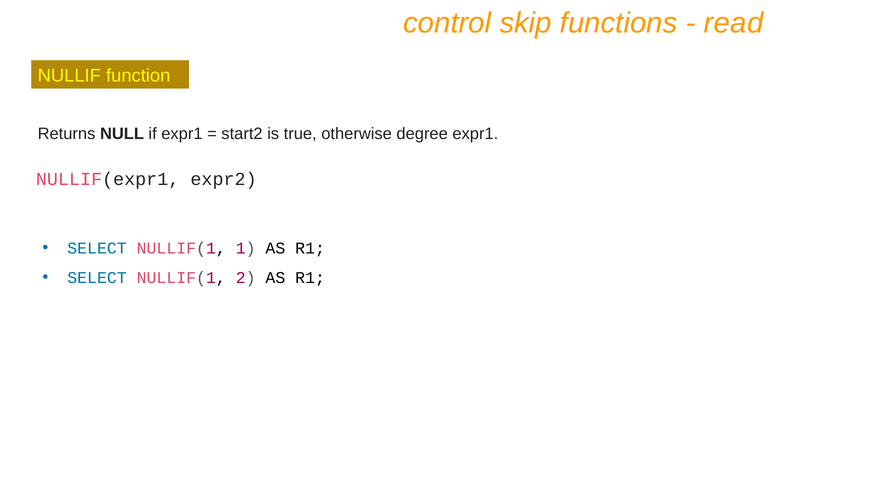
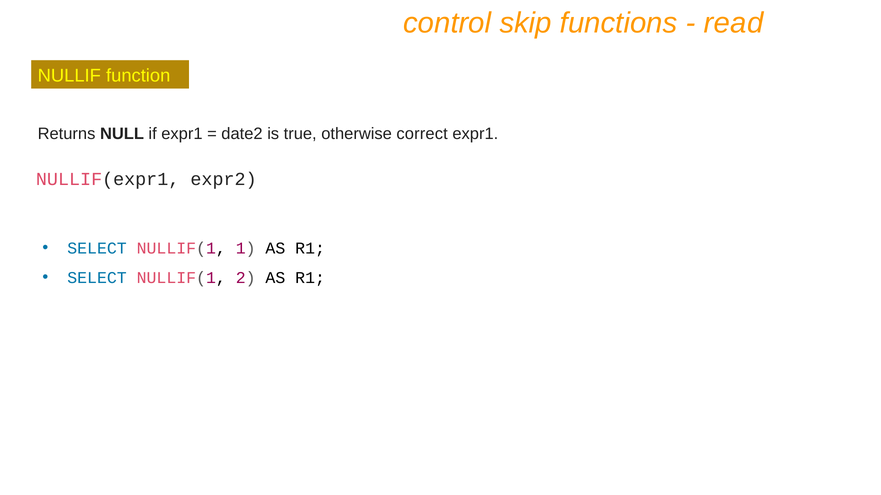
start2: start2 -> date2 (242, 134)
degree: degree -> correct (422, 134)
